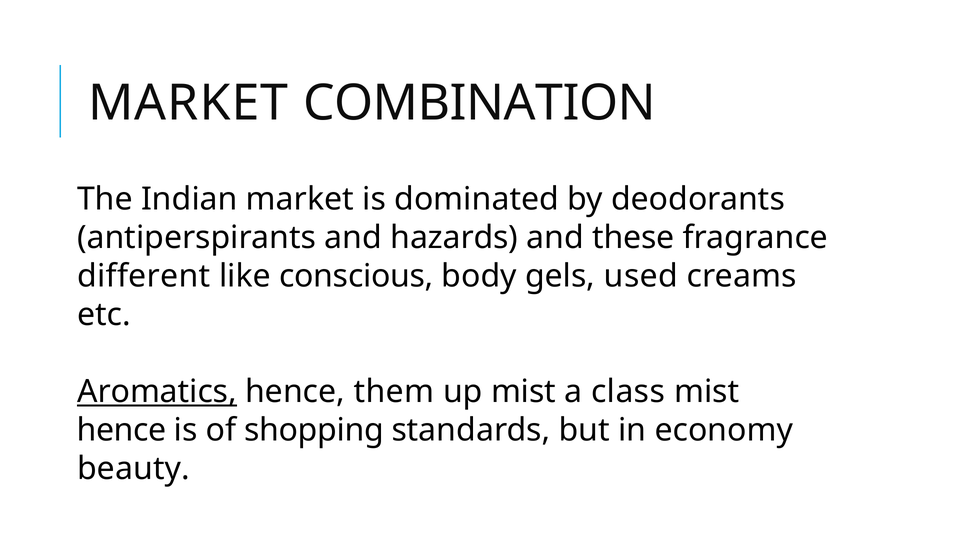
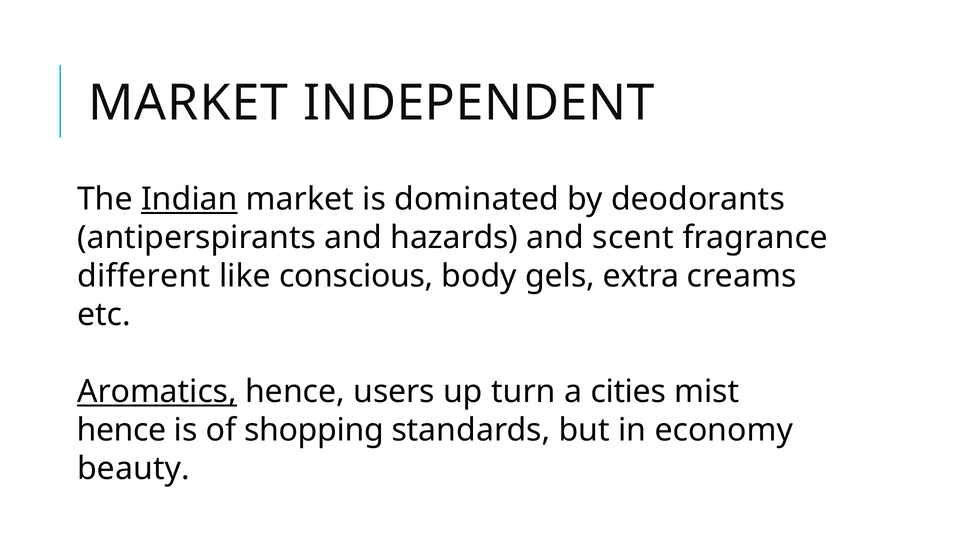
COMBINATION: COMBINATION -> INDEPENDENT (479, 103)
Indian underline: none -> present (189, 199)
these: these -> scent (633, 238)
used: used -> extra (641, 276)
them: them -> users (394, 392)
up mist: mist -> turn (523, 392)
class: class -> cities (628, 392)
